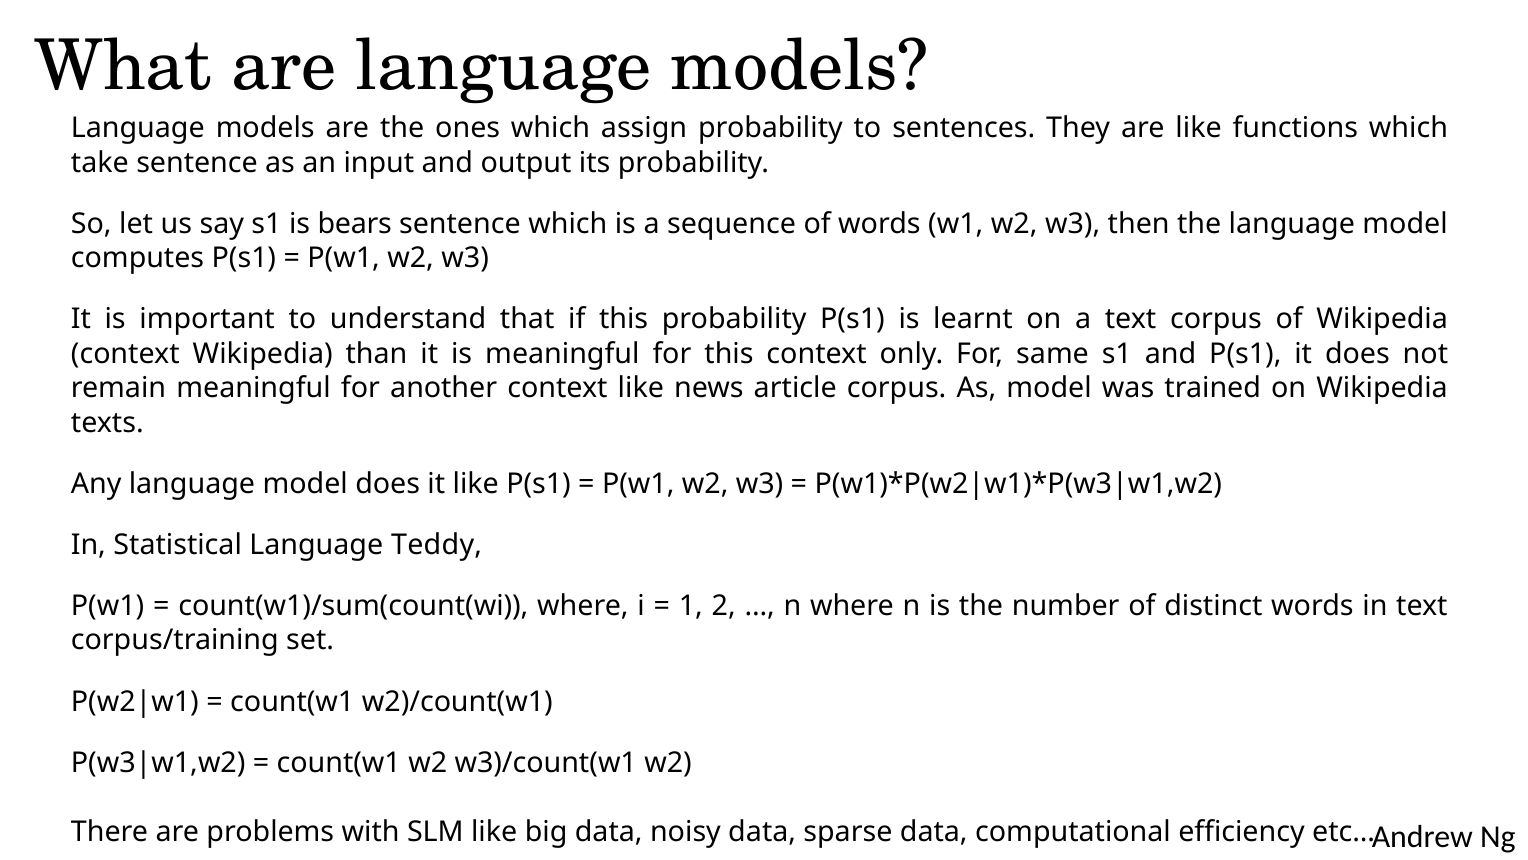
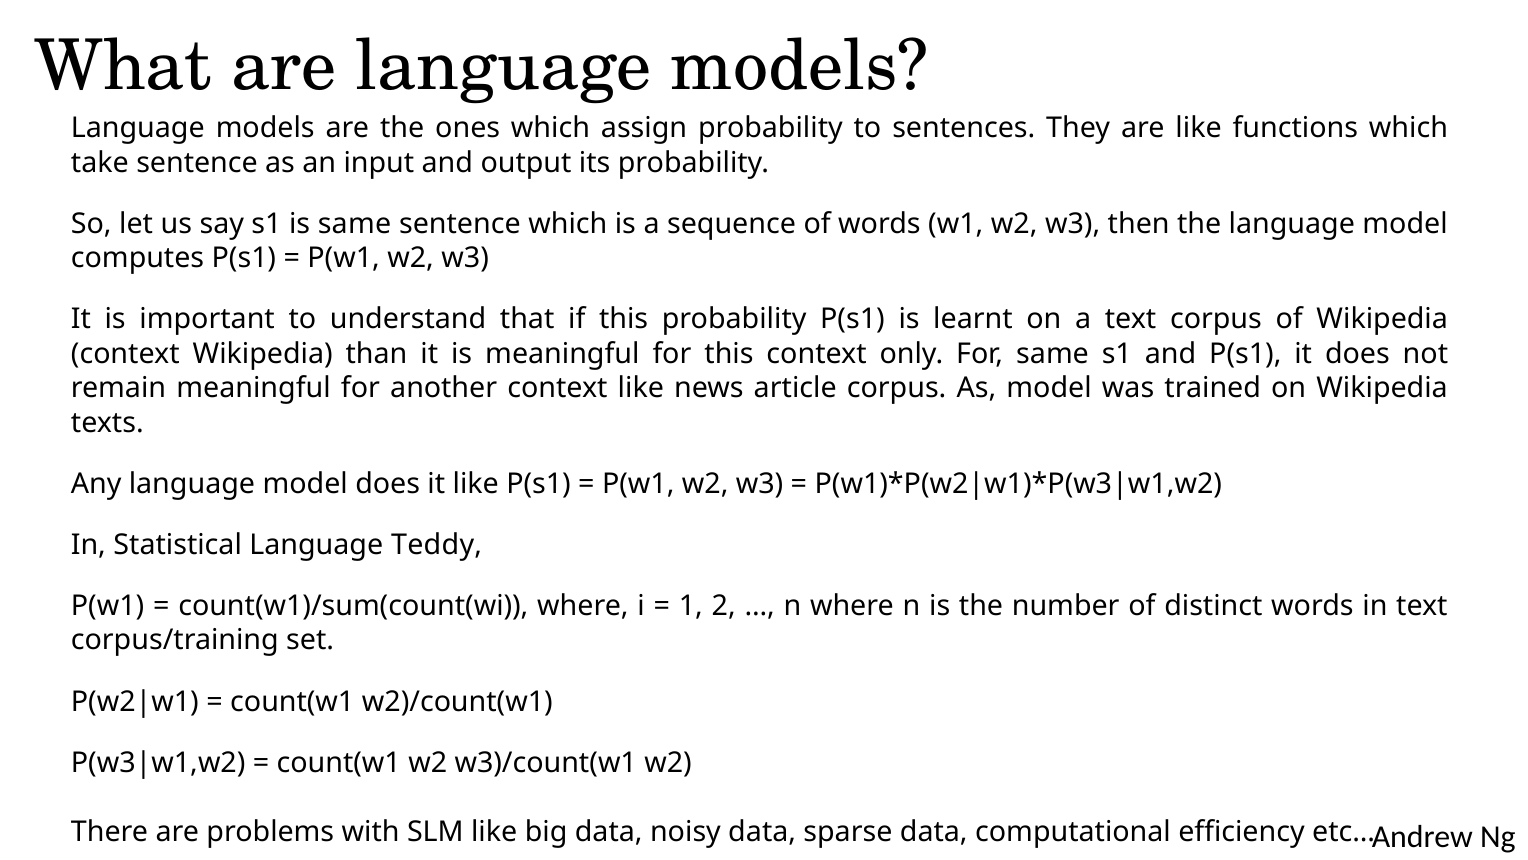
is bears: bears -> same (355, 224)
